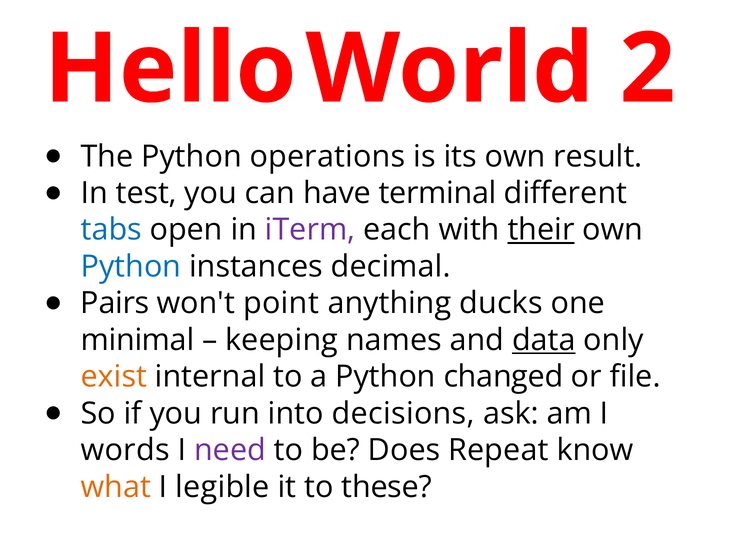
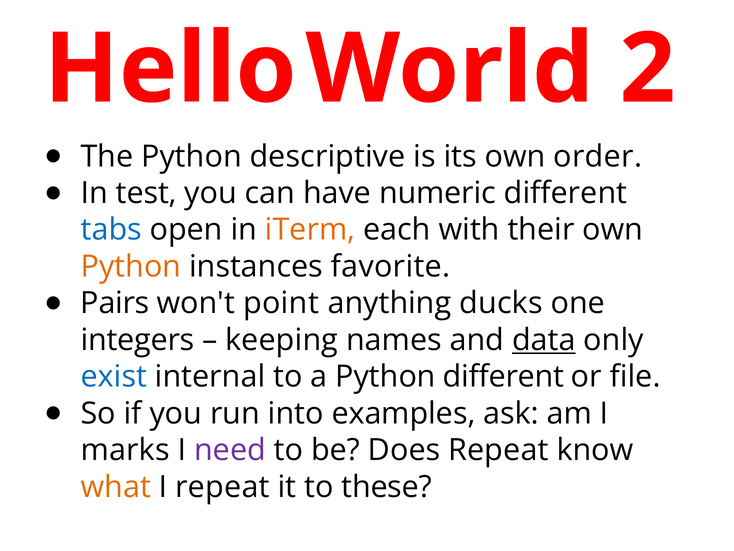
operations: operations -> descriptive (328, 156)
result: result -> order (598, 156)
terminal: terminal -> numeric (438, 193)
iTerm colour: purple -> orange (310, 230)
their underline: present -> none (541, 230)
Python colour: blue -> orange (131, 266)
decimal: decimal -> favorite (391, 266)
minimal: minimal -> integers (138, 340)
exist colour: orange -> blue (114, 376)
Python changed: changed -> different (503, 376)
decisions: decisions -> examples (403, 413)
words: words -> marks (125, 450)
I legible: legible -> repeat (222, 487)
